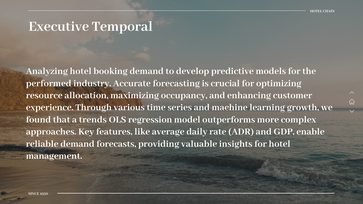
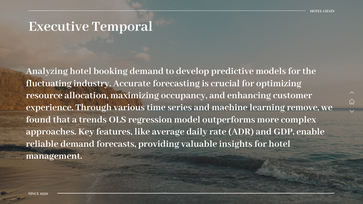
performed: performed -> fluctuating (49, 83)
growth: growth -> remove (303, 107)
